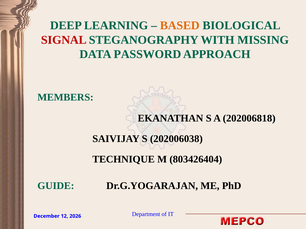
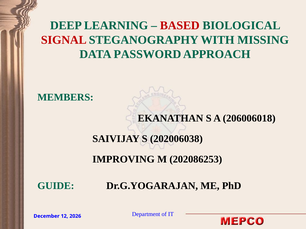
BASED colour: orange -> red (180, 26)
202006818: 202006818 -> 206006018 (249, 119)
TECHNIQUE: TECHNIQUE -> IMPROVING (124, 160)
803426404: 803426404 -> 202086253 (196, 160)
